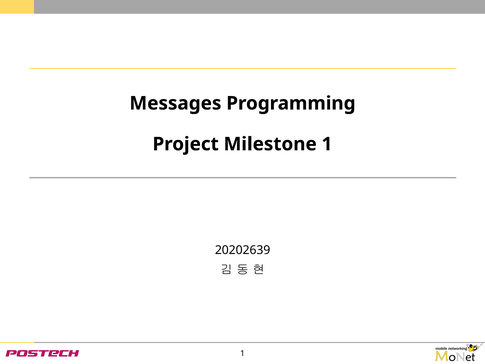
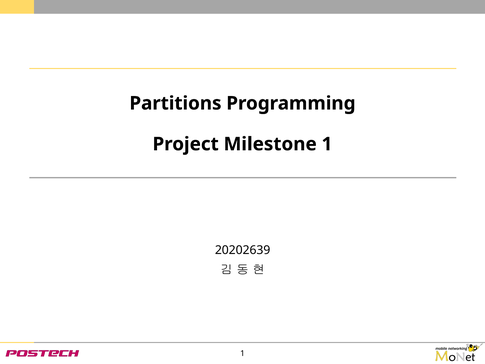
Messages: Messages -> Partitions (175, 103)
